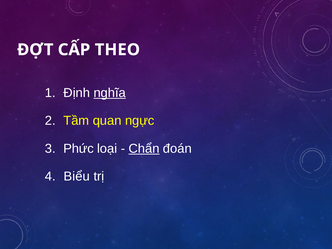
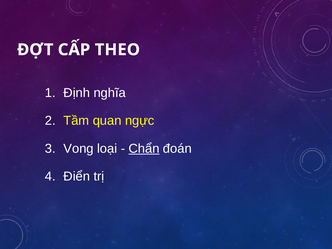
nghĩa underline: present -> none (110, 93)
Phức: Phức -> Vong (79, 149)
Biểu: Biểu -> Điển (77, 176)
